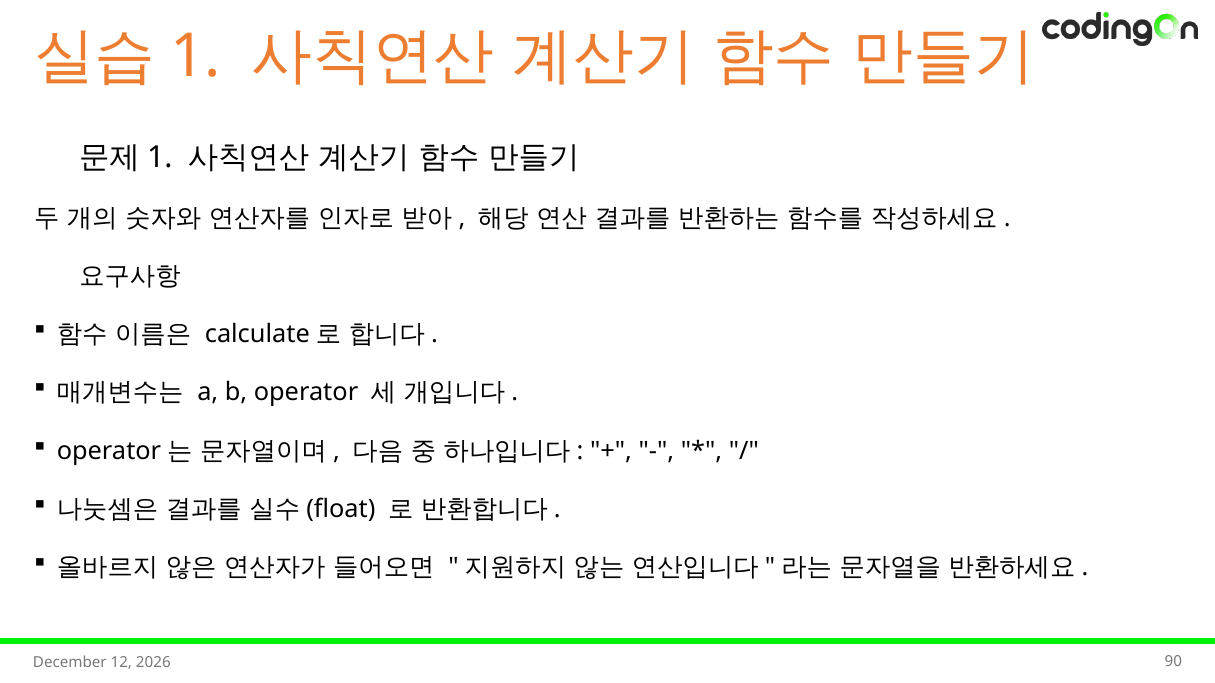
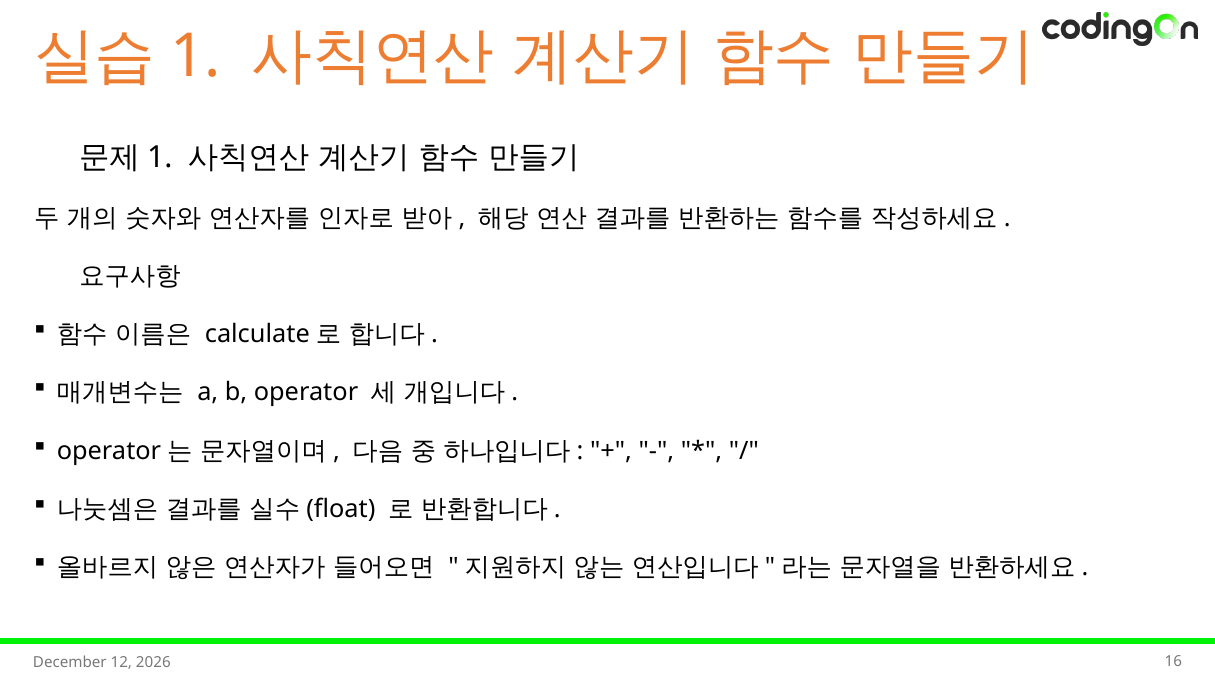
90: 90 -> 16 (1173, 662)
